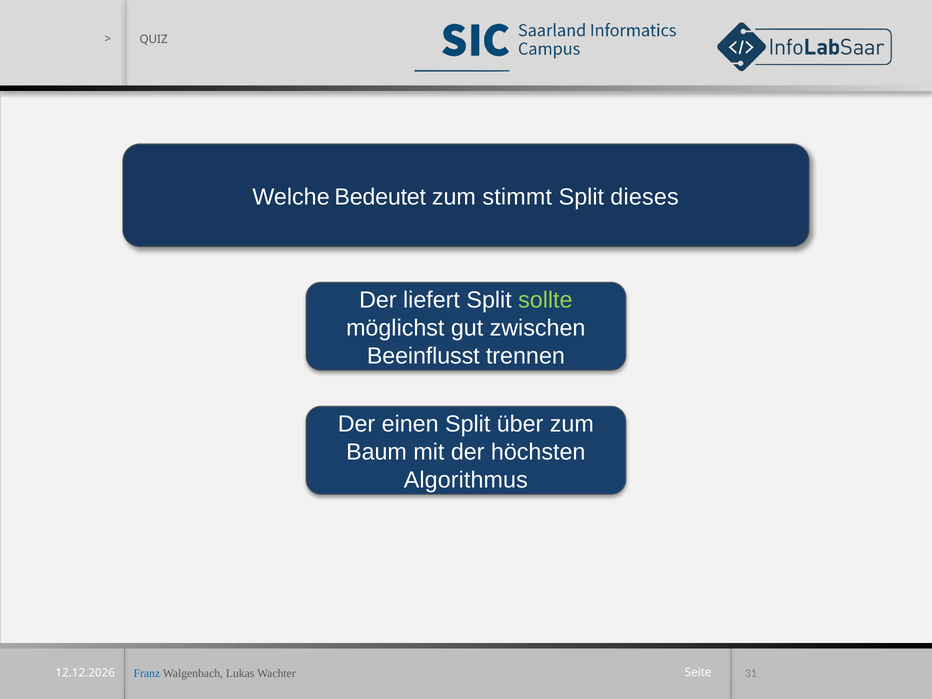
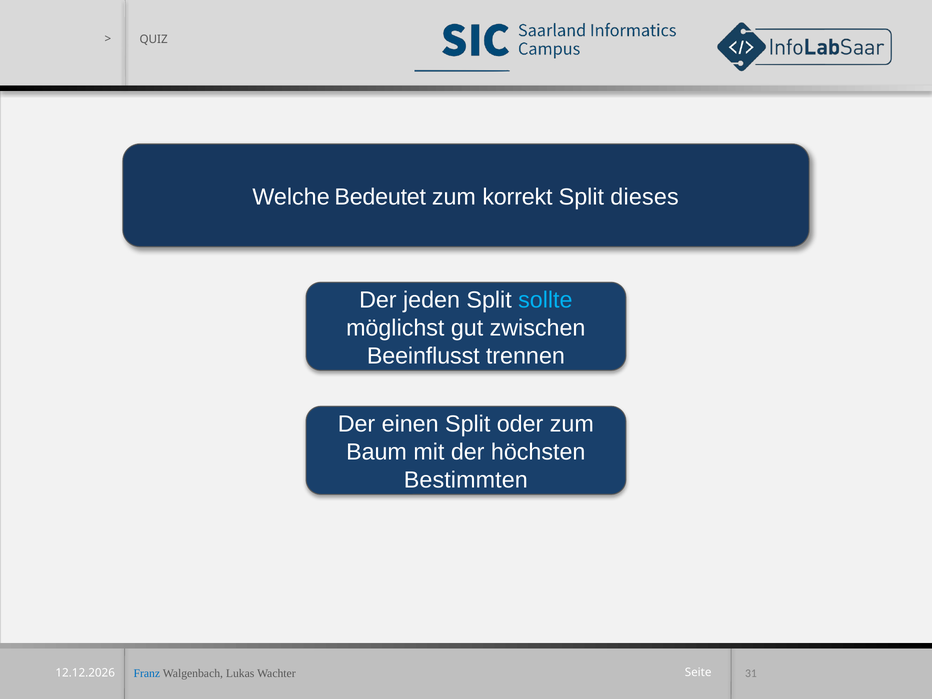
stimmt: stimmt -> korrekt (517, 197)
liefert: liefert -> jeden (432, 300)
sollte colour: light green -> light blue (545, 300)
über: über -> oder (520, 424)
Algorithmus: Algorithmus -> Bestimmten (466, 480)
